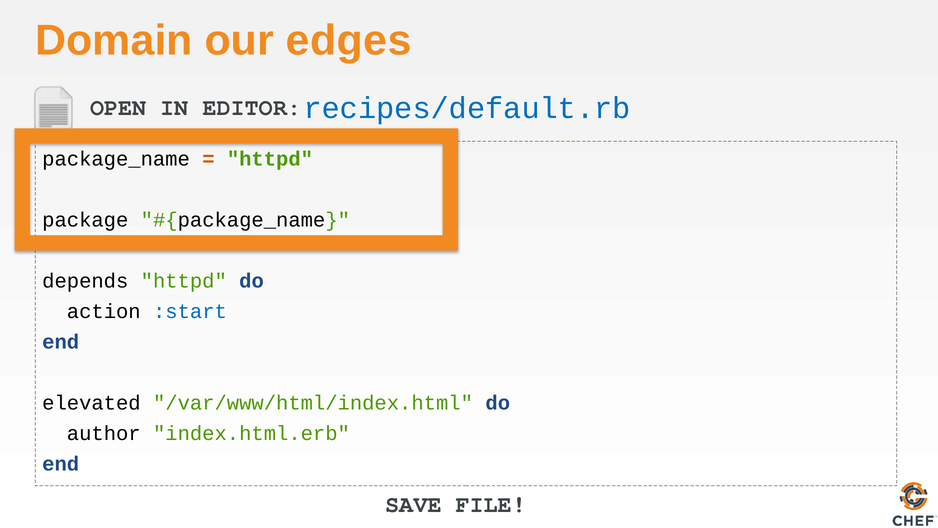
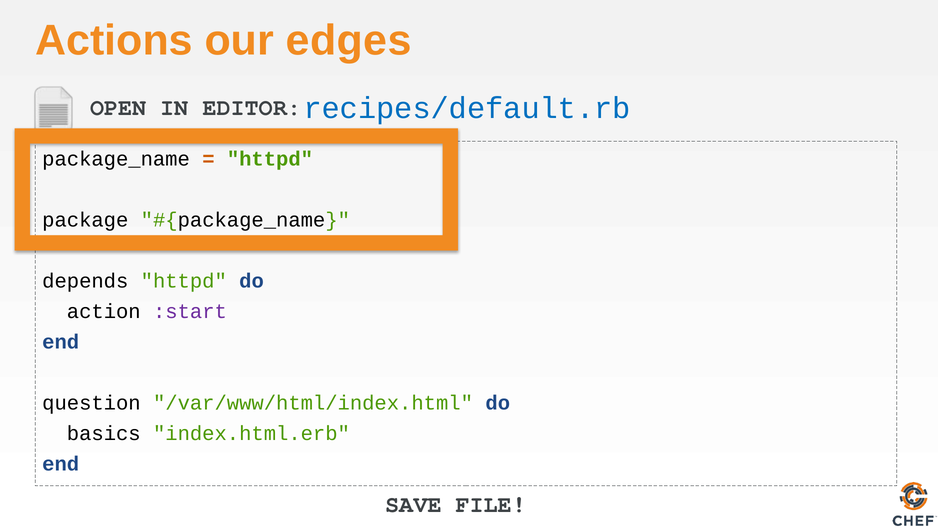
Domain: Domain -> Actions (114, 41)
:start colour: blue -> purple (190, 311)
elevated: elevated -> question (91, 403)
author: author -> basics (104, 433)
